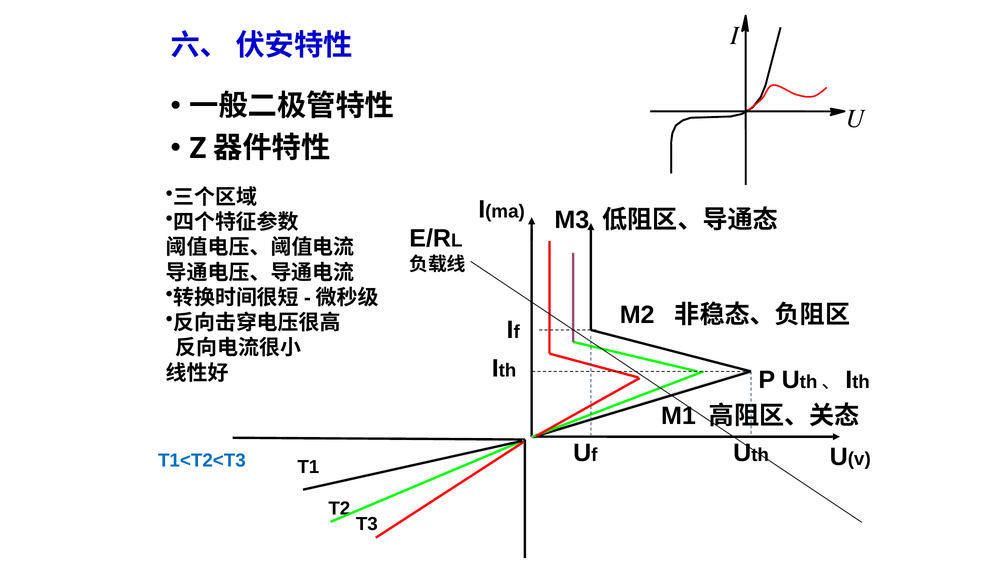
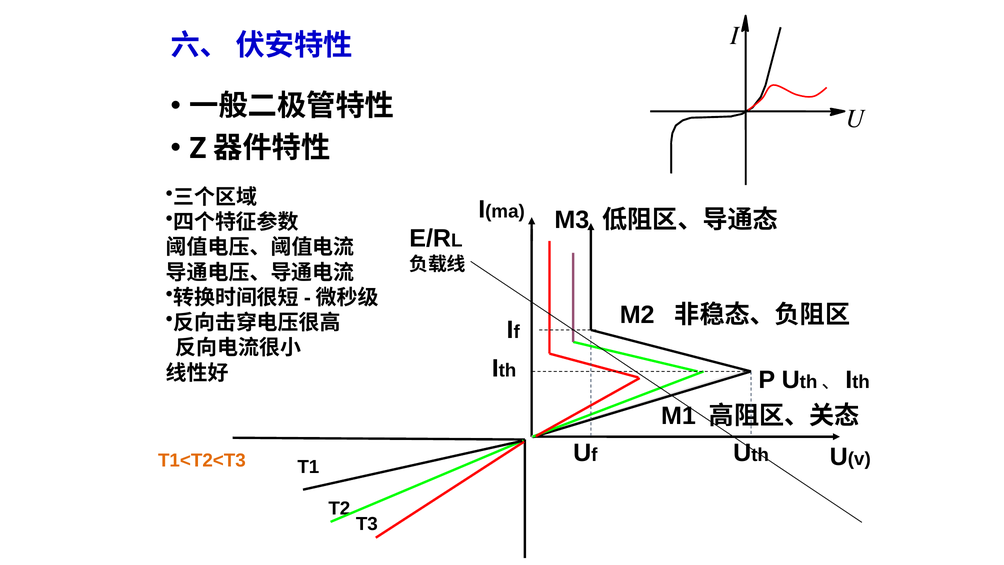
T1<T2<T3 colour: blue -> orange (202, 460)
